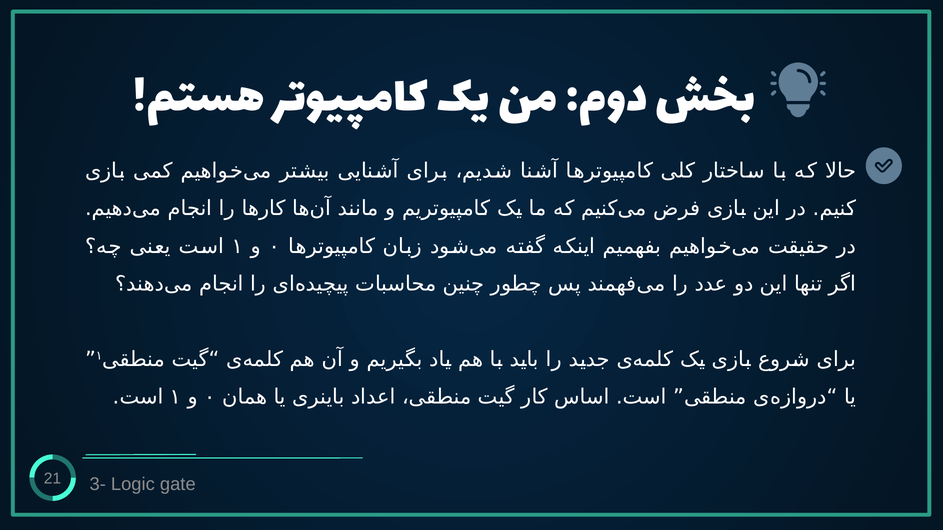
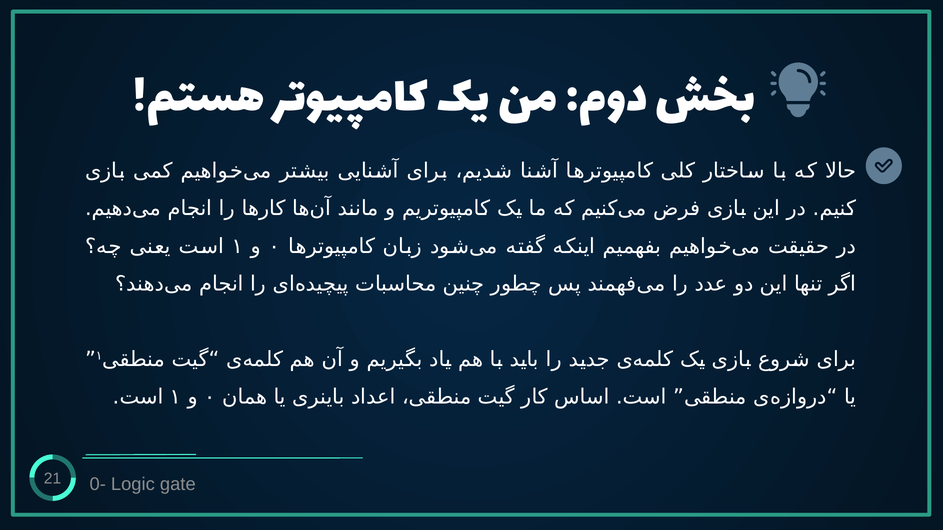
3-: 3- -> 0- (98, 484)
